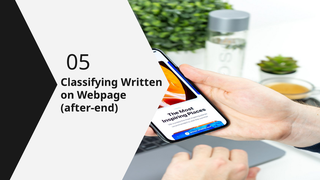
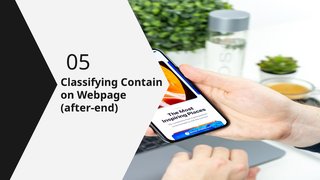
Written: Written -> Contain (142, 82)
